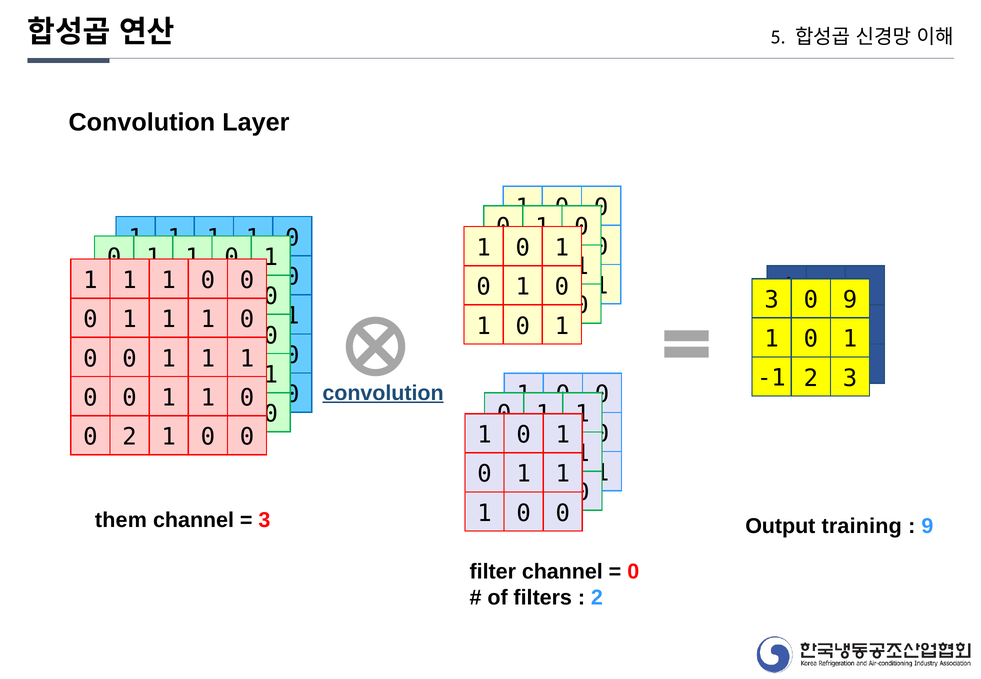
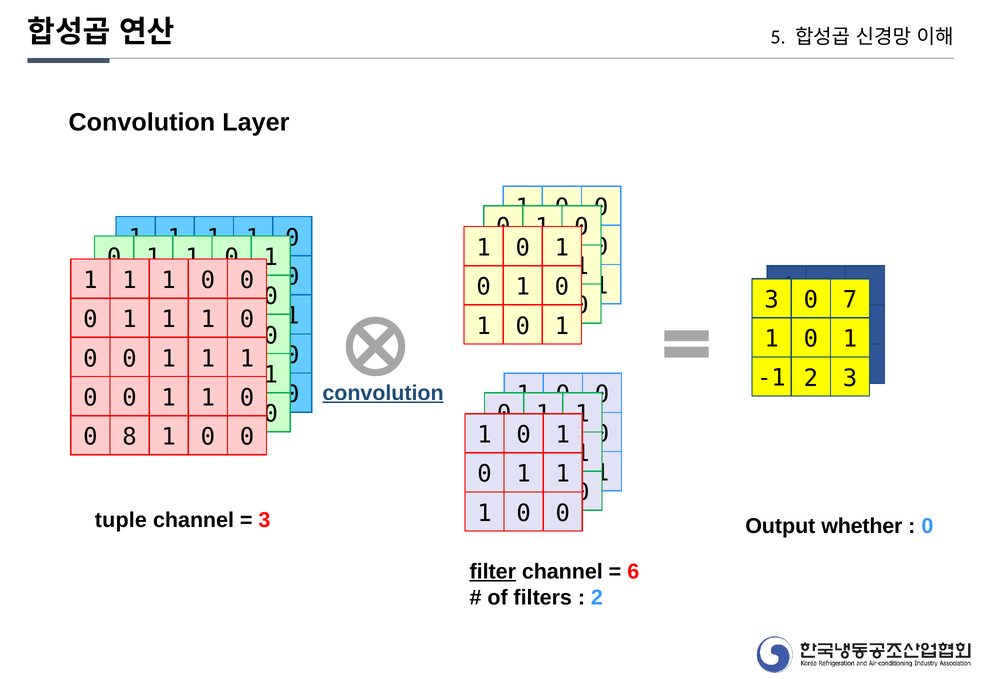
0 9: 9 -> 7 (850, 300)
0 2: 2 -> 8 (130, 437)
them: them -> tuple (121, 520)
training: training -> whether (862, 526)
9: 9 -> 0 (927, 526)
filter underline: none -> present (493, 572)
0: 0 -> 6 (633, 572)
